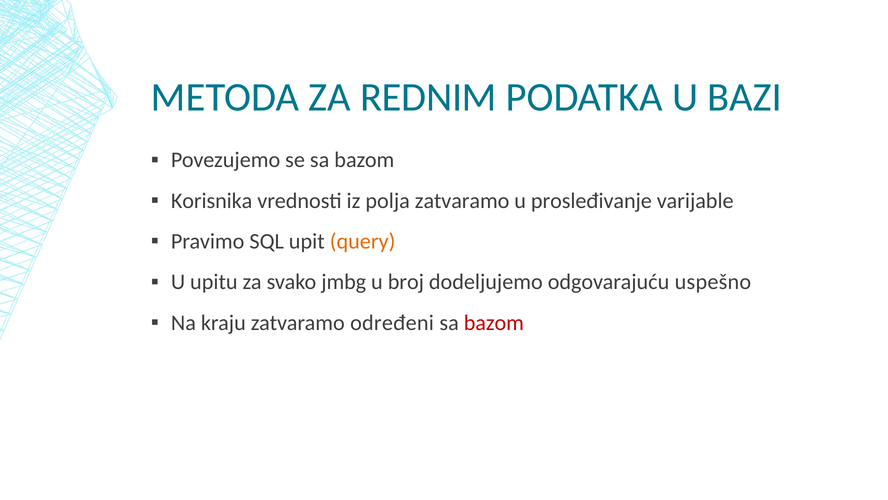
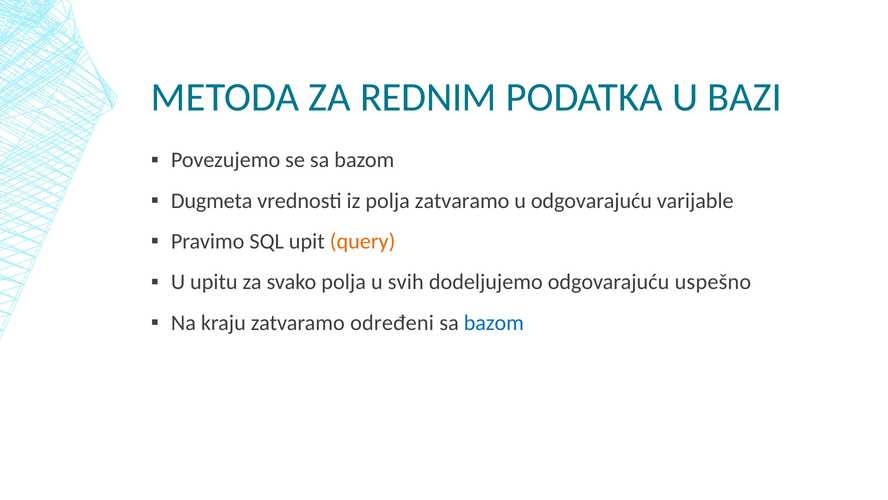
Korisnika: Korisnika -> Dugmeta (212, 201)
u prosleđivanje: prosleđivanje -> odgovarajuću (591, 201)
svako jmbg: jmbg -> polja (344, 282)
broj: broj -> svih (406, 282)
bazom colour: red -> blue (494, 322)
